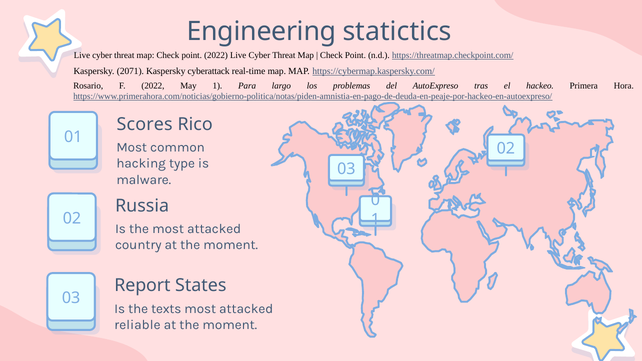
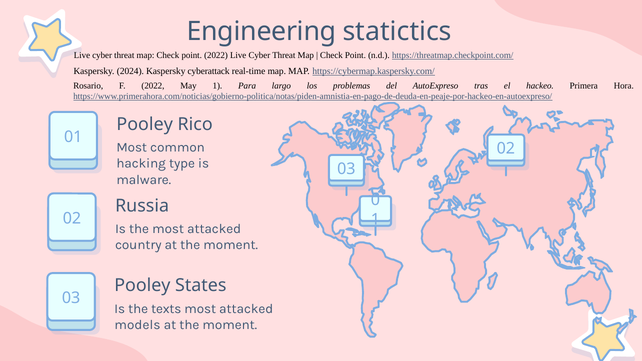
2071: 2071 -> 2024 (130, 71)
Scores: Scores -> Pooley (145, 124)
Report: Report -> Pooley (142, 286)
reliable: reliable -> models (137, 325)
